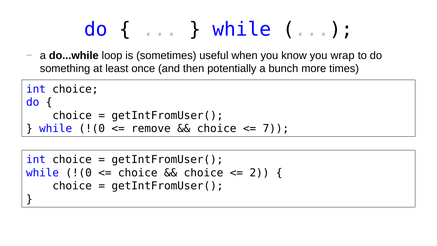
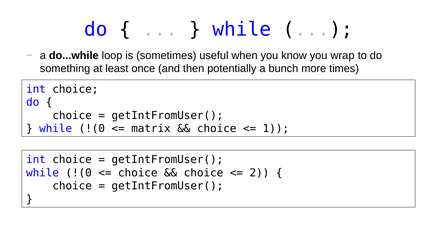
remove: remove -> matrix (151, 129)
7: 7 -> 1 (276, 129)
